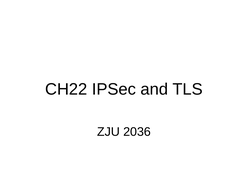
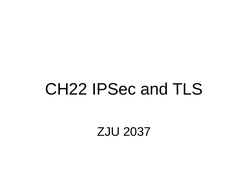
2036: 2036 -> 2037 (137, 132)
